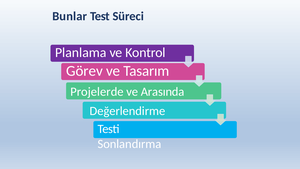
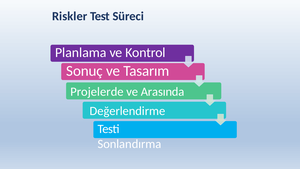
Bunlar: Bunlar -> Riskler (70, 16)
Görev: Görev -> Sonuç (85, 71)
